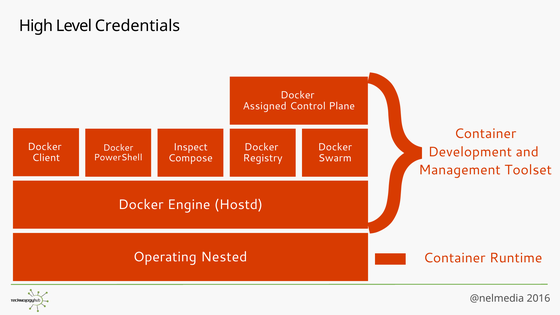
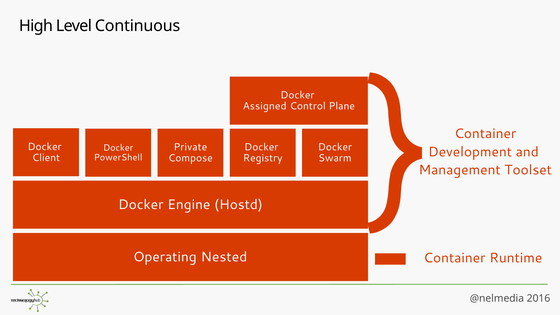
Credentials: Credentials -> Continuous (138, 26)
Inspect: Inspect -> Private (190, 147)
